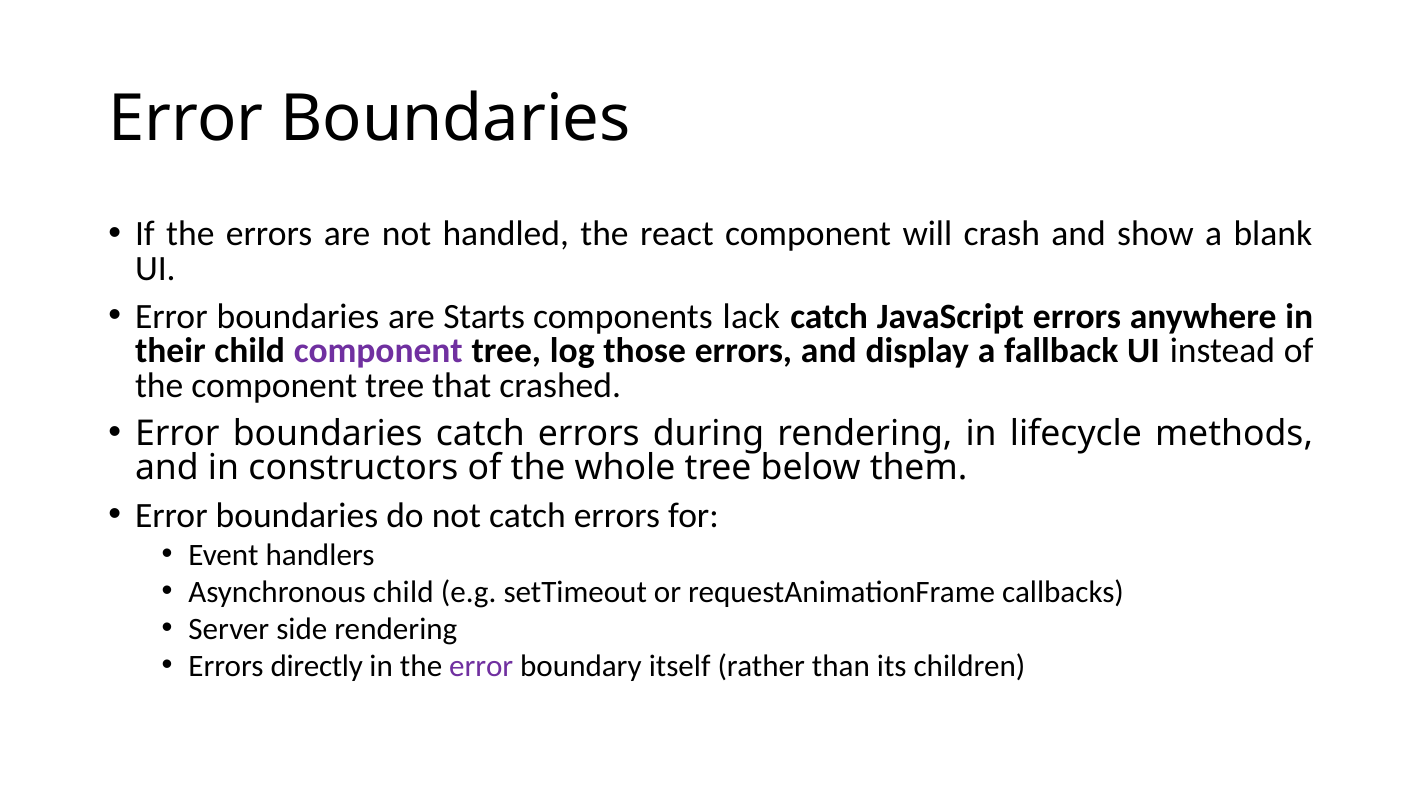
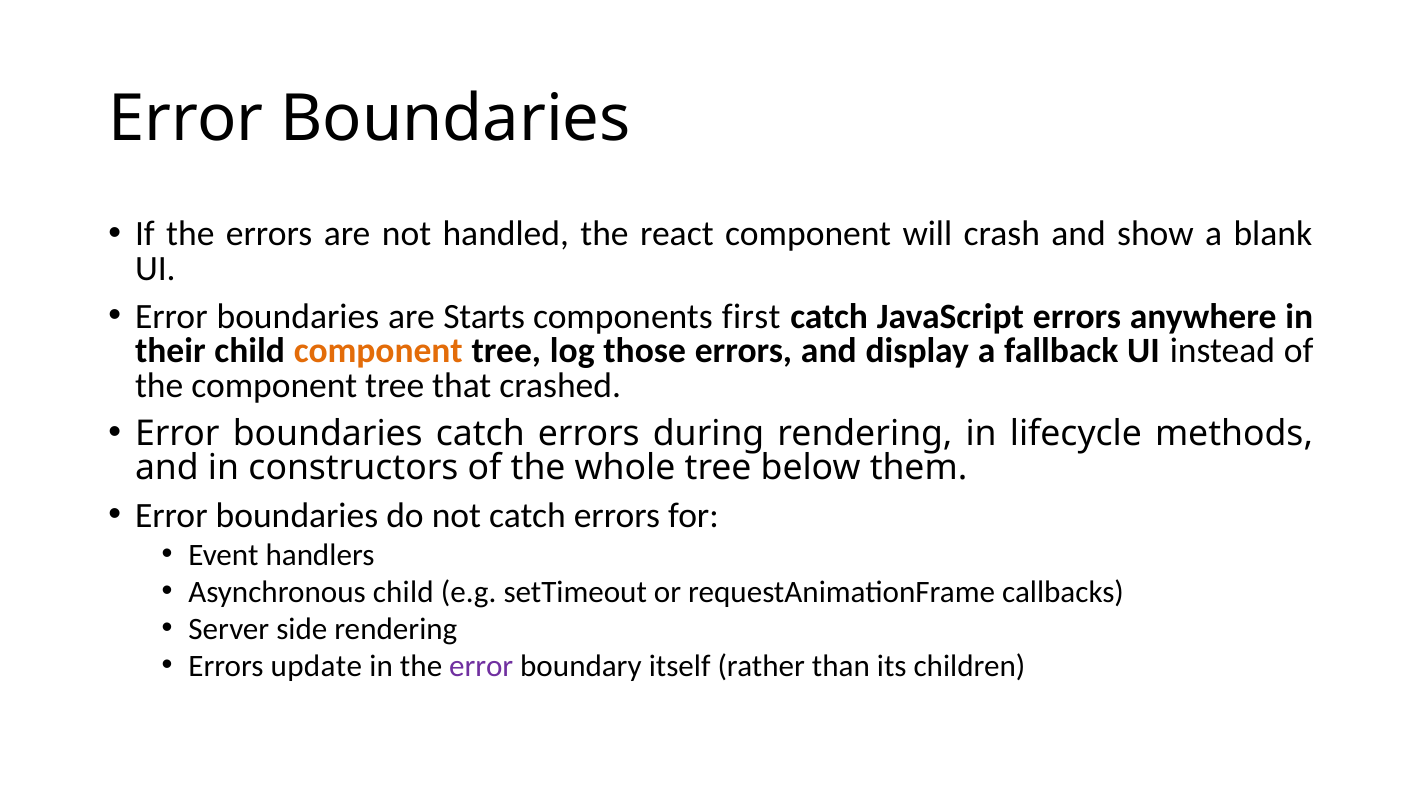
lack: lack -> first (751, 317)
component colour: purple -> orange (378, 351)
directly: directly -> update (316, 666)
